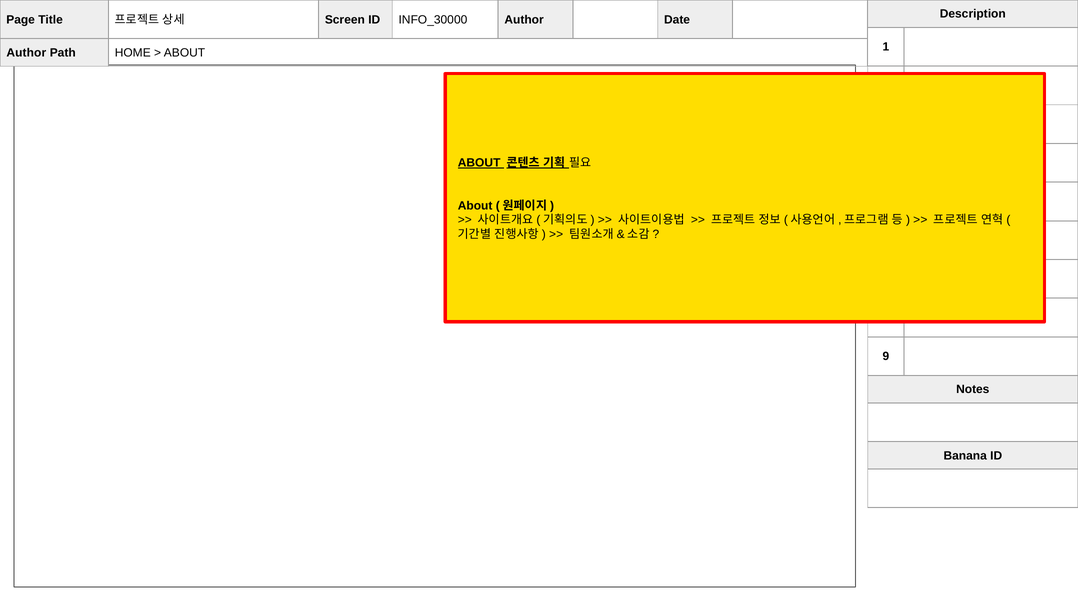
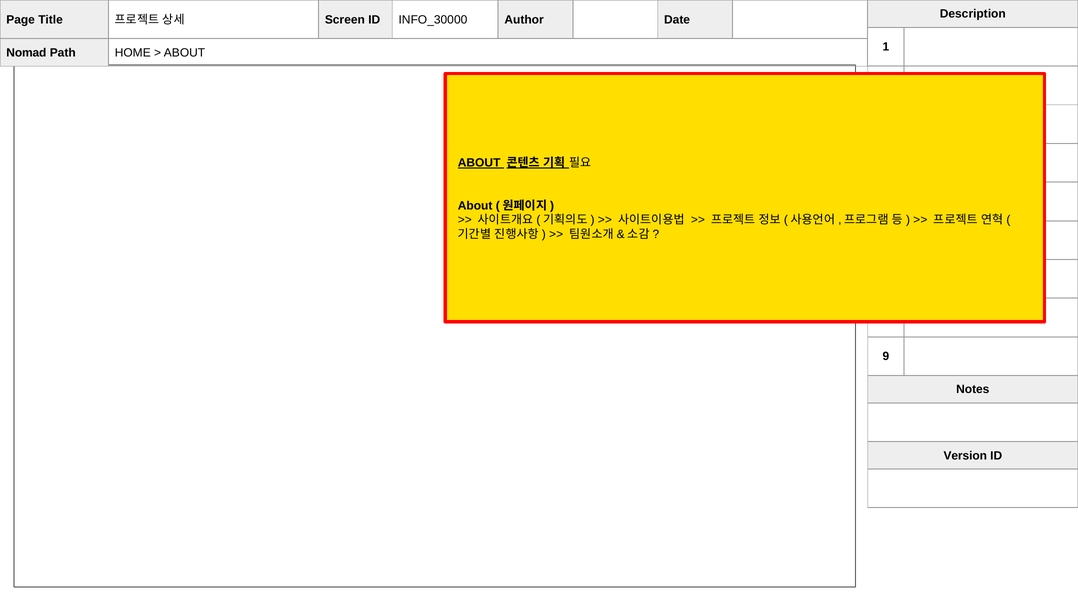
Author: Author -> Nomad (26, 53)
Banana: Banana -> Version (965, 456)
